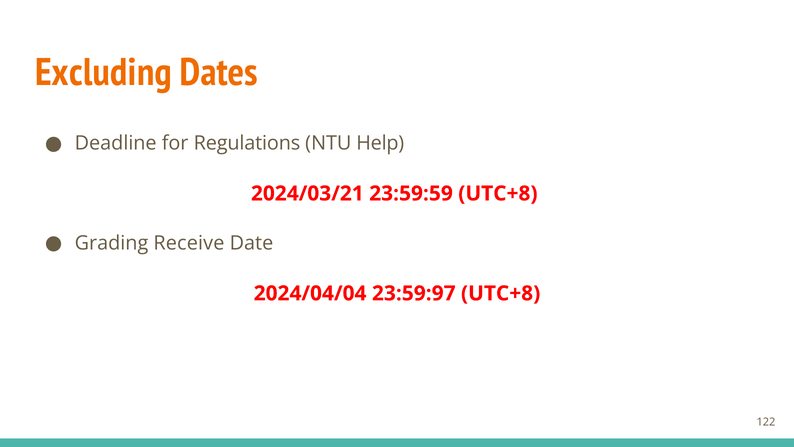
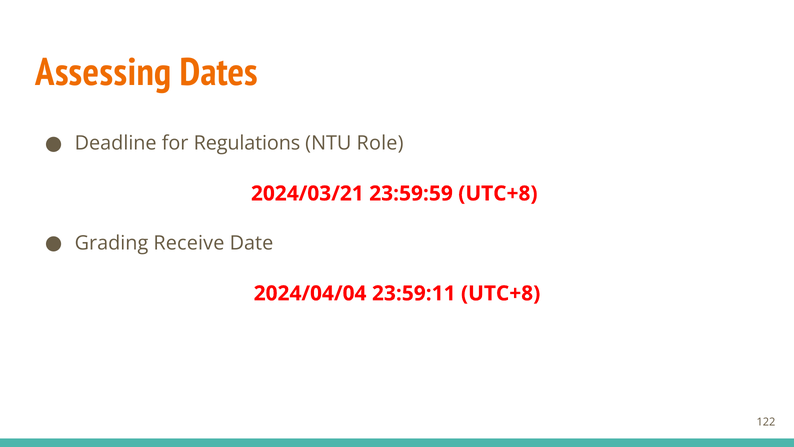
Excluding: Excluding -> Assessing (103, 72)
Help: Help -> Role (380, 143)
23:59:97: 23:59:97 -> 23:59:11 (414, 293)
